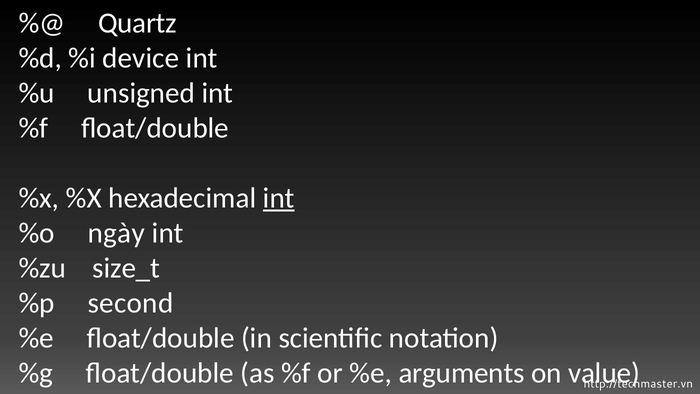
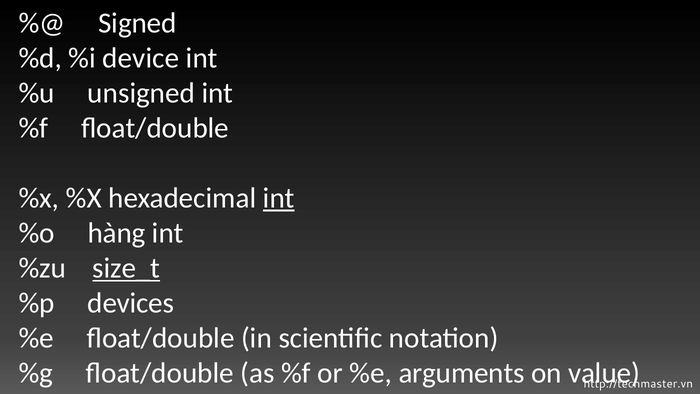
Quartz: Quartz -> Signed (137, 23)
ngày: ngày -> hàng (117, 233)
size_t underline: none -> present (126, 268)
second: second -> devices (131, 303)
